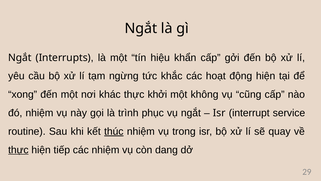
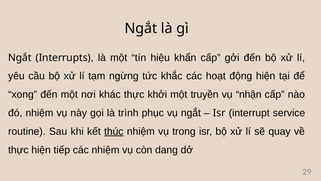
không: không -> truyền (205, 94)
cũng: cũng -> nhận (249, 94)
thực underline: present -> none (18, 150)
